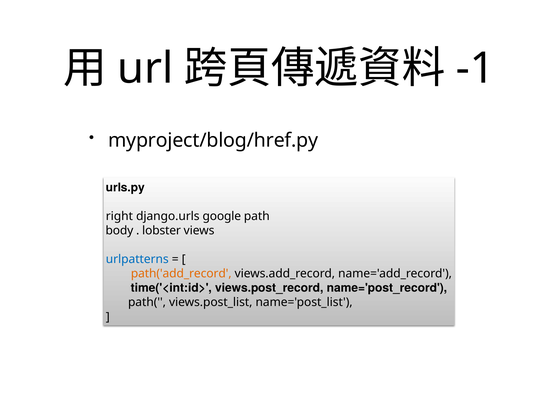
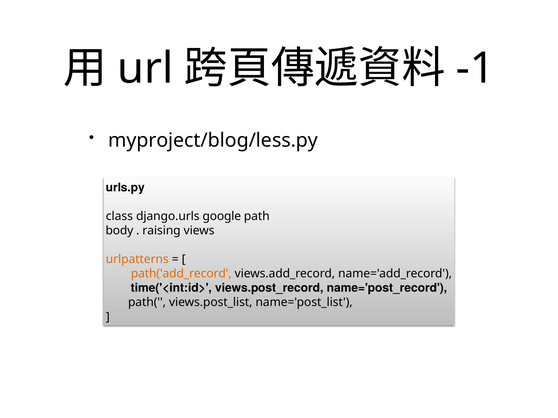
myproject/blog/href.py: myproject/blog/href.py -> myproject/blog/less.py (213, 141)
right: right -> class (119, 216)
lobster: lobster -> raising (161, 231)
urlpatterns colour: blue -> orange (137, 260)
